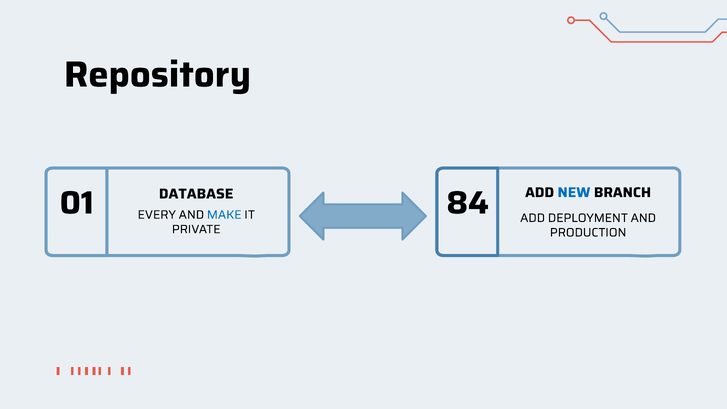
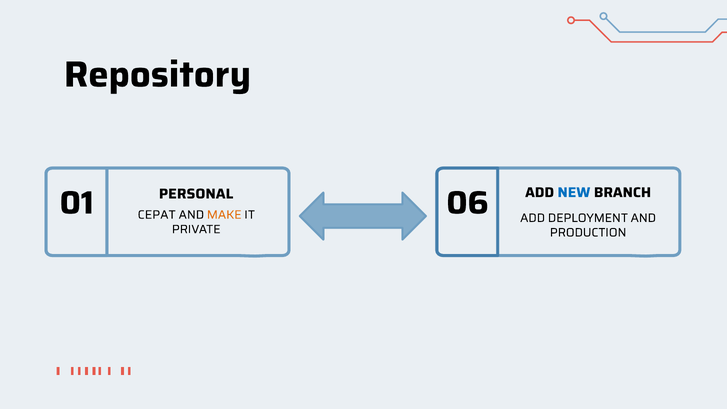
DATABASE: DATABASE -> PERSONAL (196, 194)
84: 84 -> 06 (468, 203)
EVERY: EVERY -> CEPAT (157, 215)
MAKE colour: blue -> orange (224, 215)
